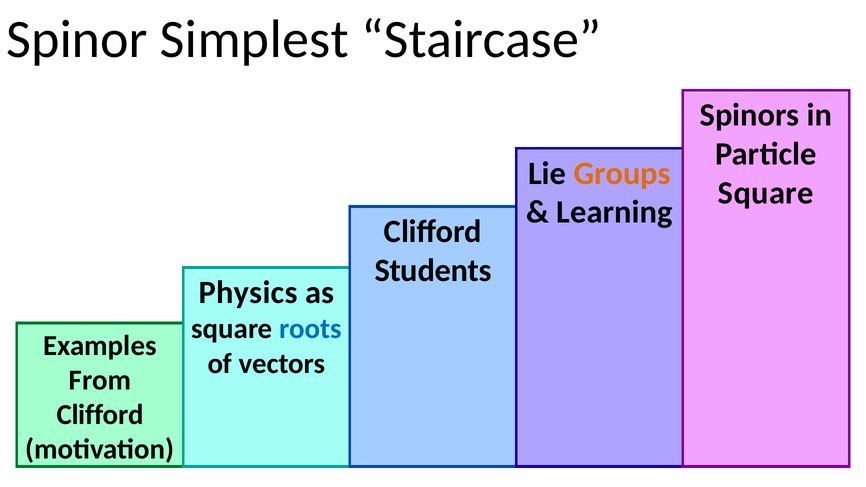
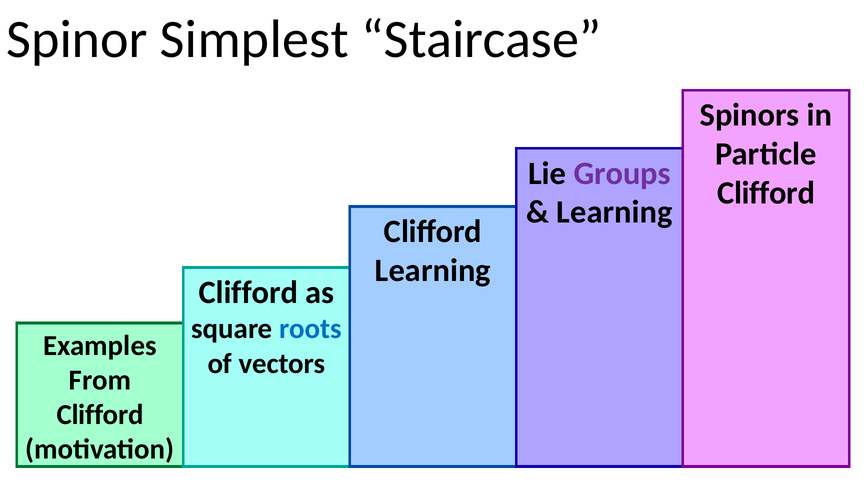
Groups colour: orange -> purple (622, 173)
Square: Square -> Clifford (766, 193)
Students: Students -> Learning (433, 271)
Physics: Physics -> Clifford (248, 292)
